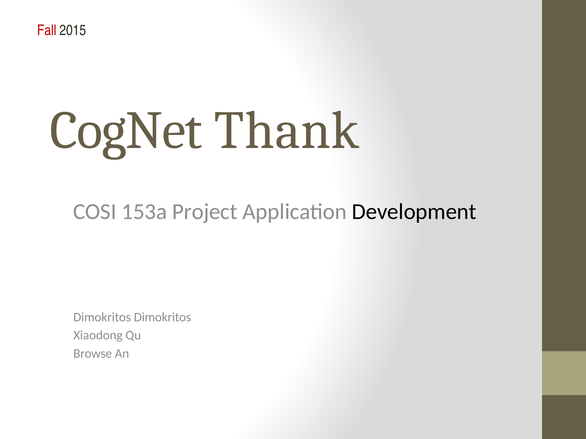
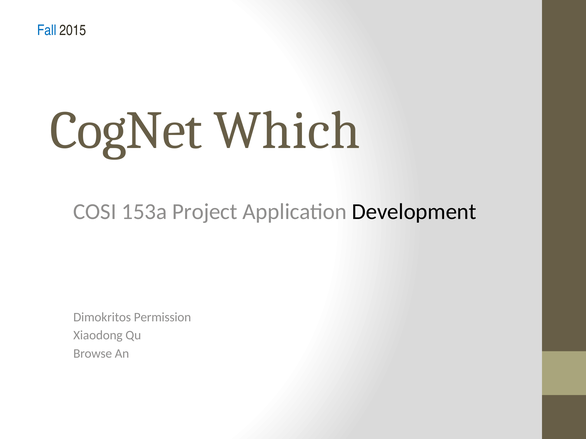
Fall colour: red -> blue (47, 30)
Thank: Thank -> Which (287, 131)
Dimokritos Dimokritos: Dimokritos -> Permission (162, 317)
